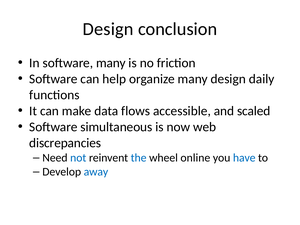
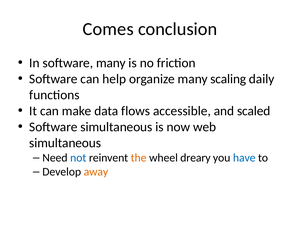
Design: Design -> Comes (108, 29)
many design: design -> scaling (228, 79)
discrepancies: discrepancies -> simultaneous (65, 143)
the colour: blue -> orange (139, 158)
online: online -> dreary (195, 158)
away colour: blue -> orange (96, 172)
